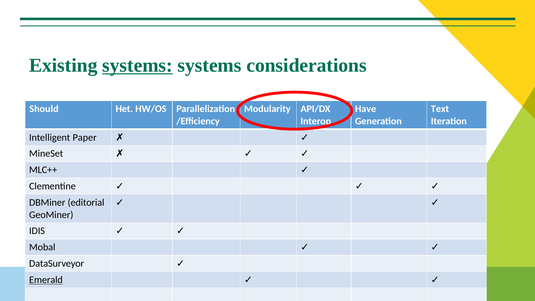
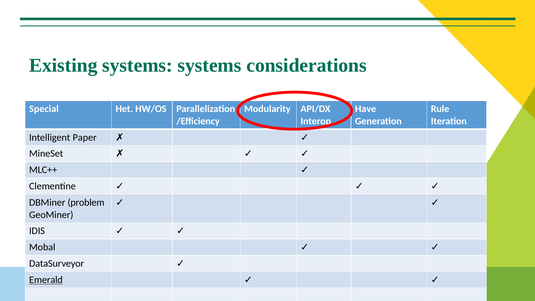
systems underline: present -> none (138, 65)
Should: Should -> Special (44, 109)
Text: Text -> Rule (440, 109)
editorial: editorial -> problem (86, 202)
